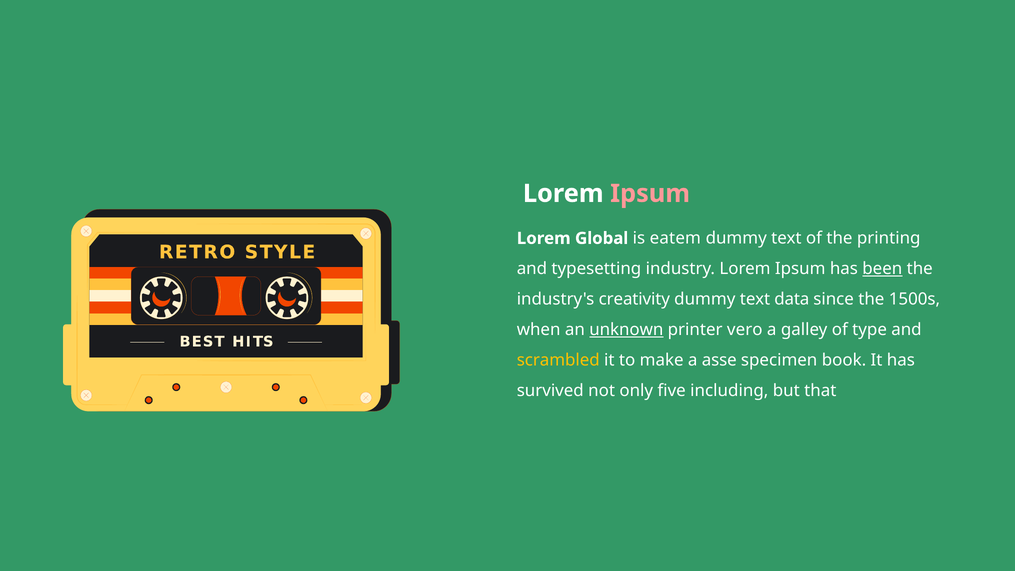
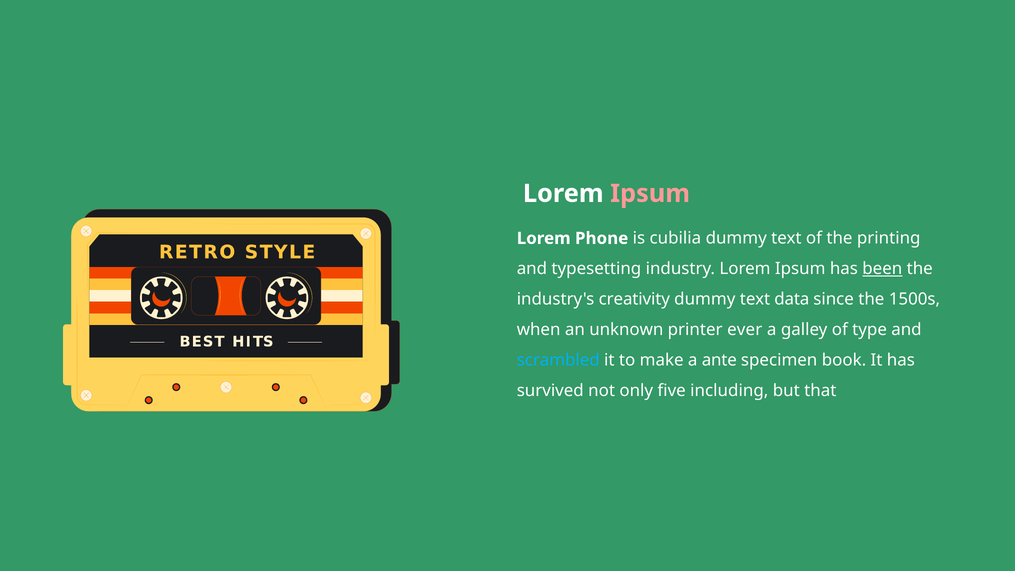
Global: Global -> Phone (602, 238)
eatem: eatem -> cubilia (675, 238)
unknown underline: present -> none (626, 330)
vero: vero -> ever (745, 330)
scrambled colour: yellow -> light blue (558, 360)
asse: asse -> ante (719, 360)
